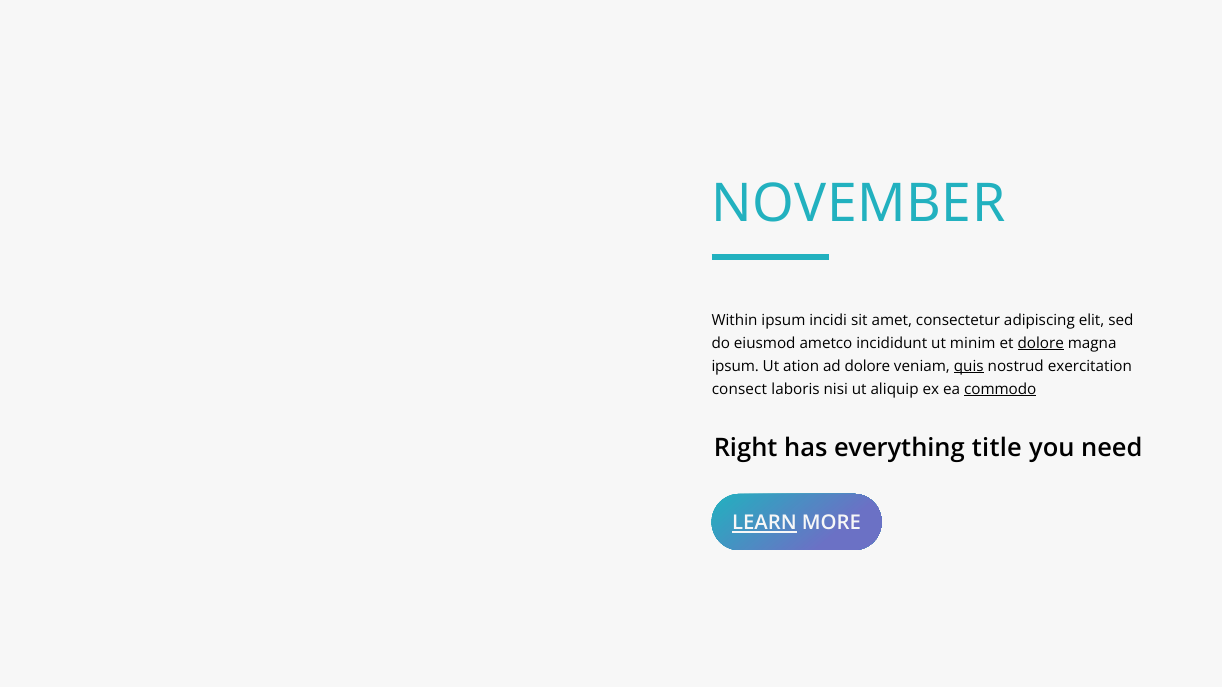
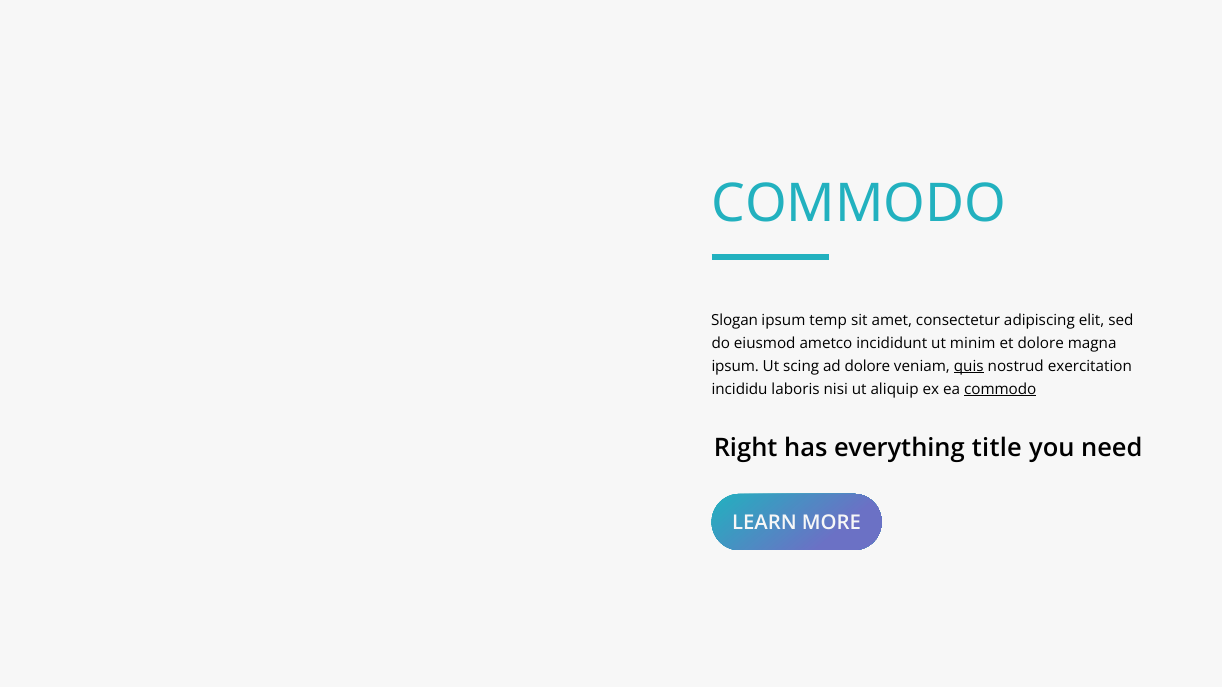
NOVEMBER: NOVEMBER -> COMMODO (859, 204)
Within: Within -> Slogan (735, 320)
incidi: incidi -> temp (828, 320)
dolore underline: present -> none (1041, 343)
ation: ation -> scing (801, 366)
consect: consect -> incididu (740, 389)
LEARN underline: present -> none (764, 524)
